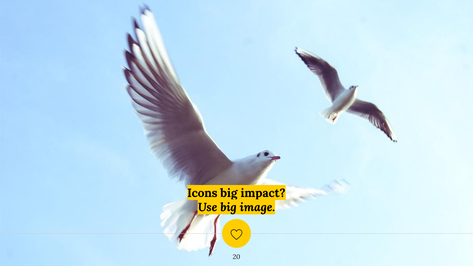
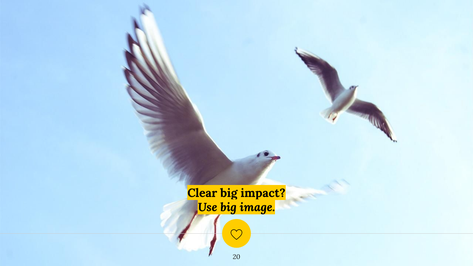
Icons: Icons -> Clear (202, 193)
